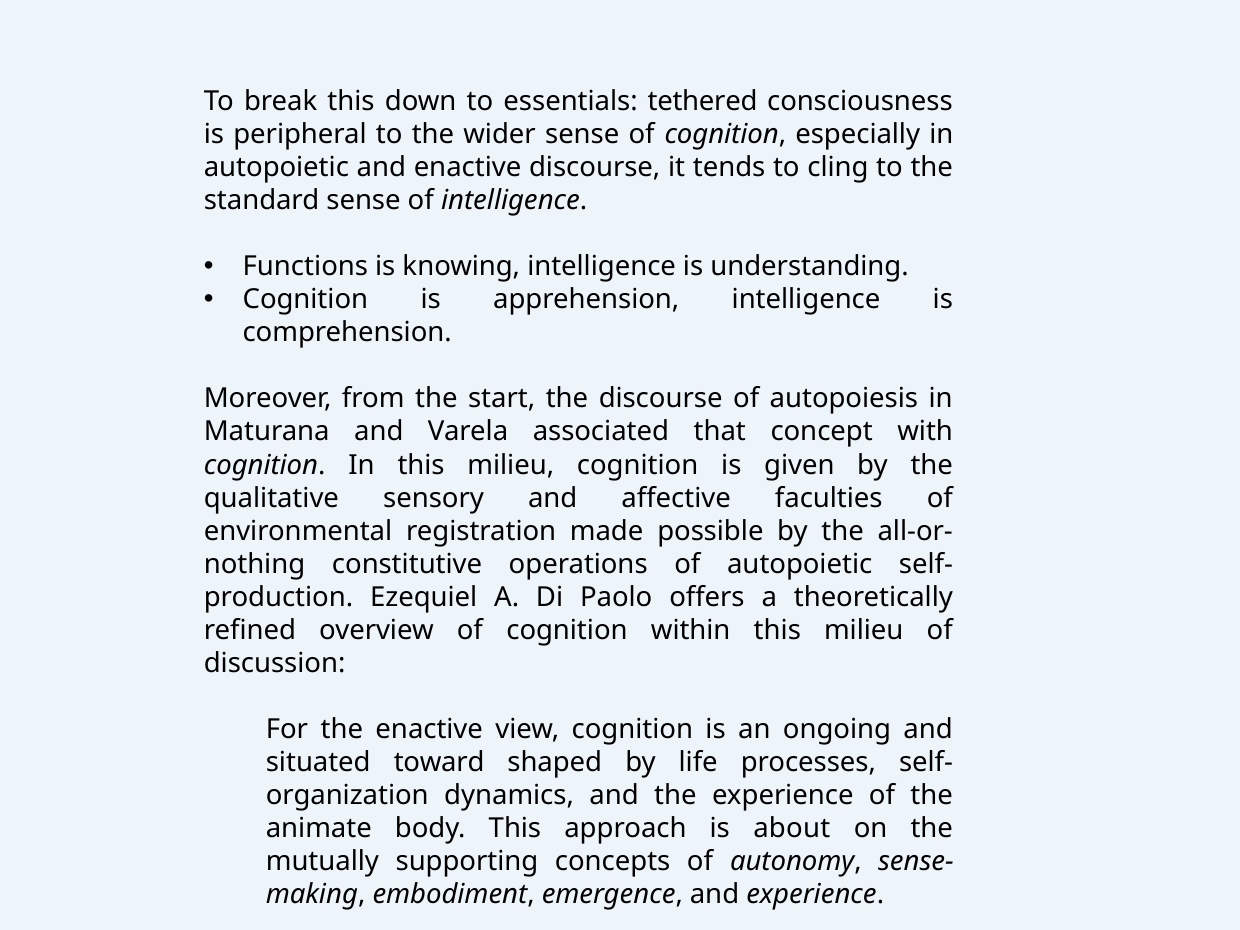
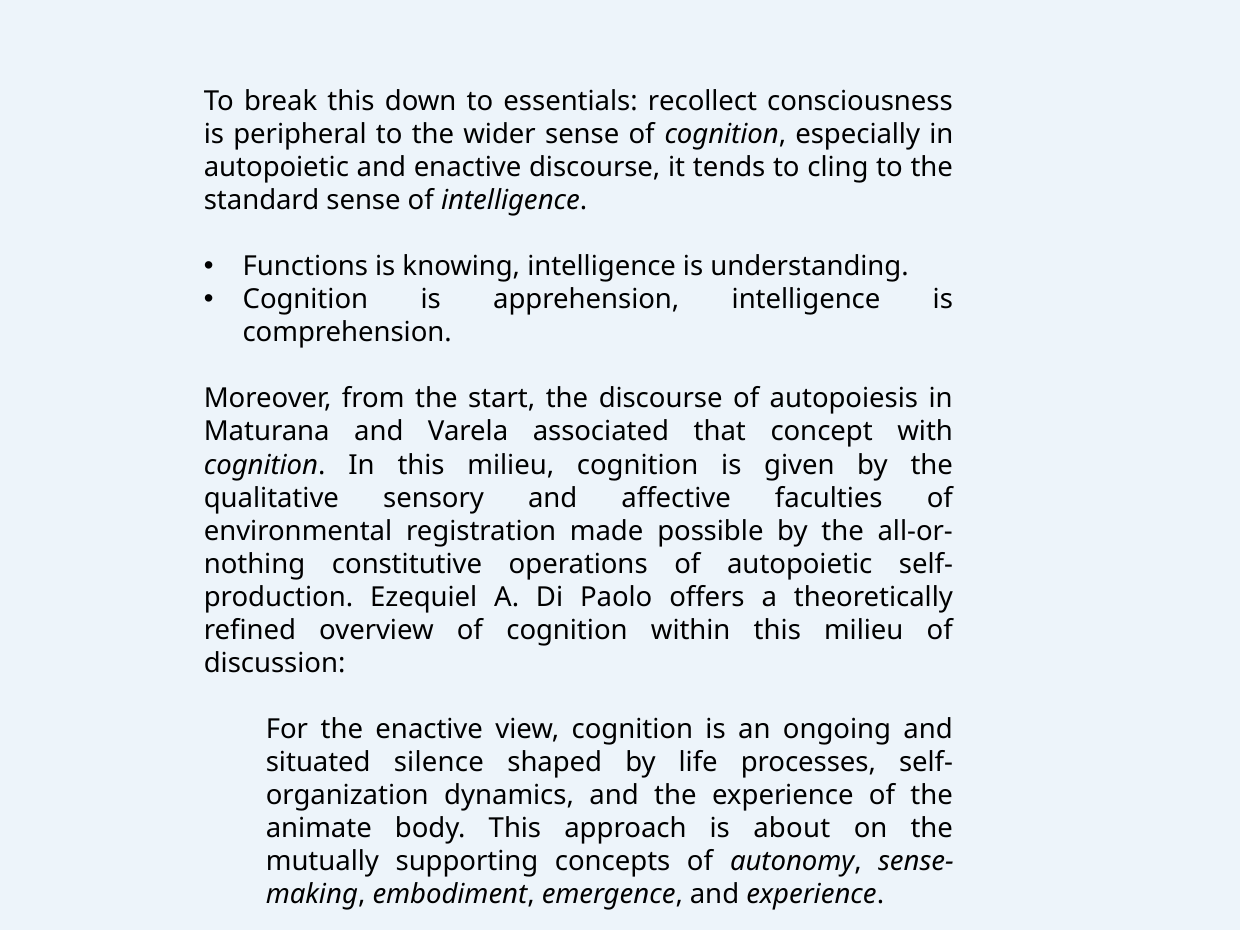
tethered: tethered -> recollect (702, 101)
toward: toward -> silence (439, 762)
